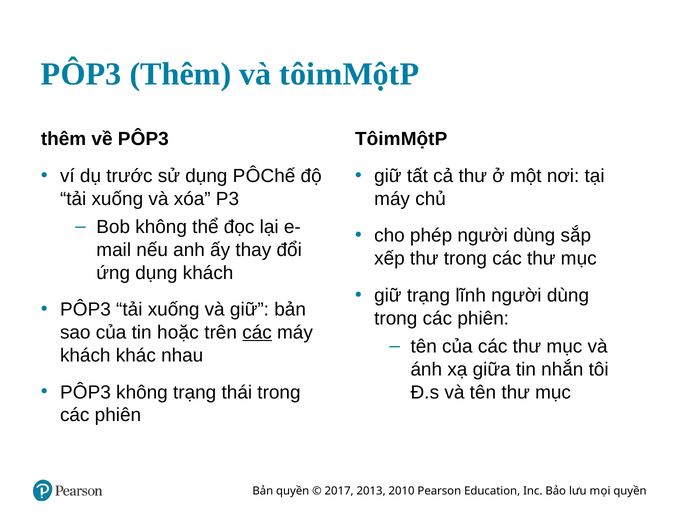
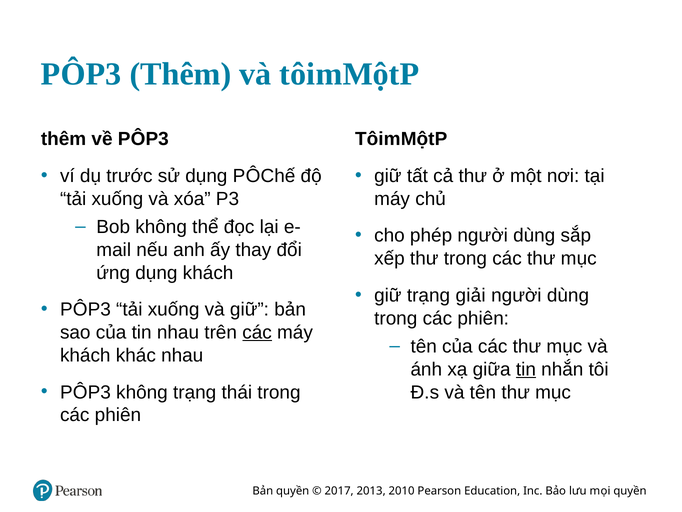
lĩnh: lĩnh -> giải (471, 295)
tin hoặc: hoặc -> nhau (178, 332)
tin underline: none -> present (526, 369)
